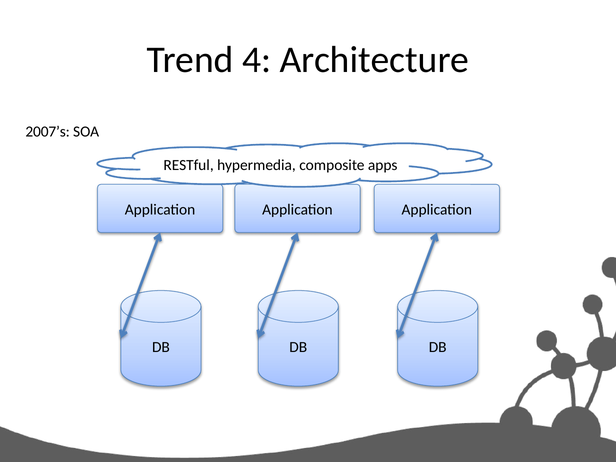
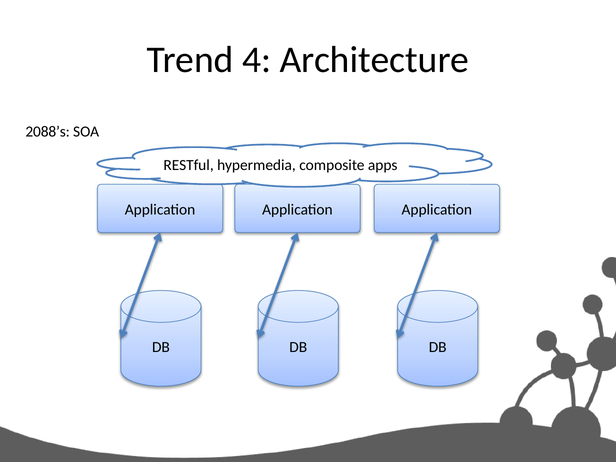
2007’s: 2007’s -> 2088’s (48, 132)
